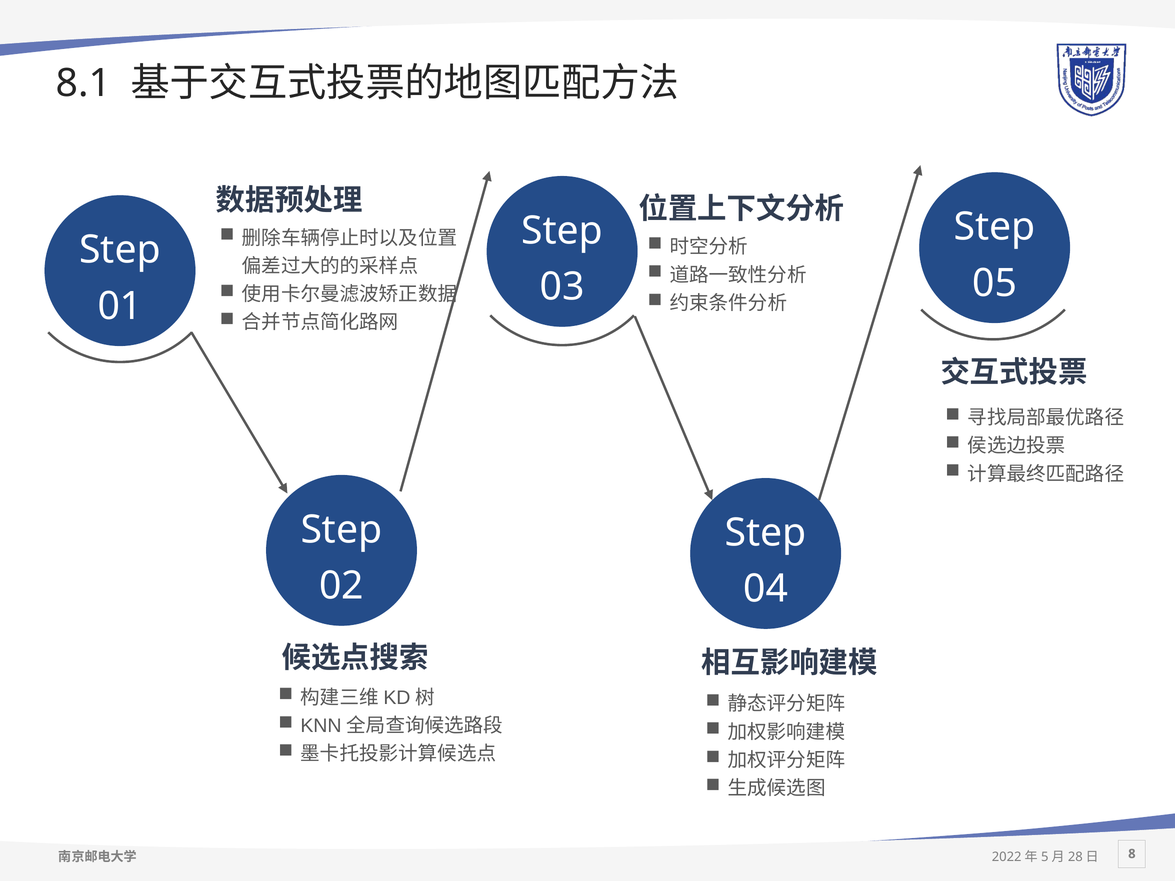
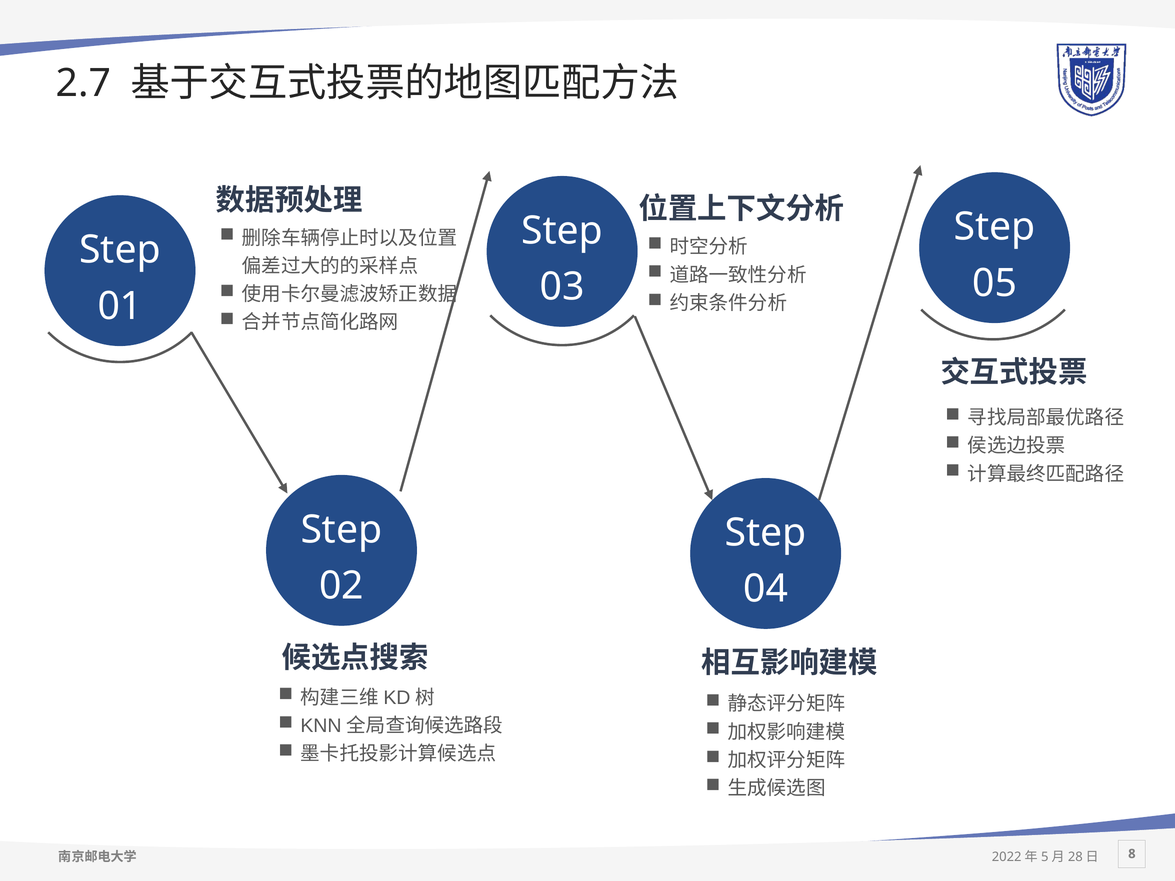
8.1: 8.1 -> 2.7 (83, 83)
